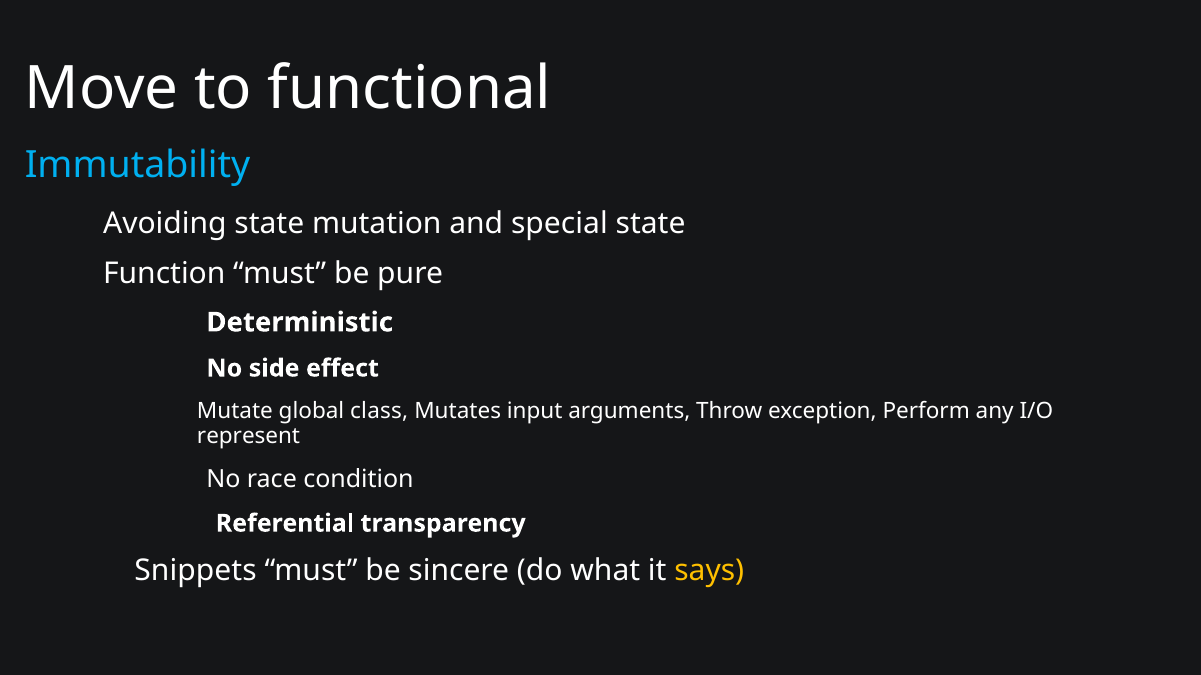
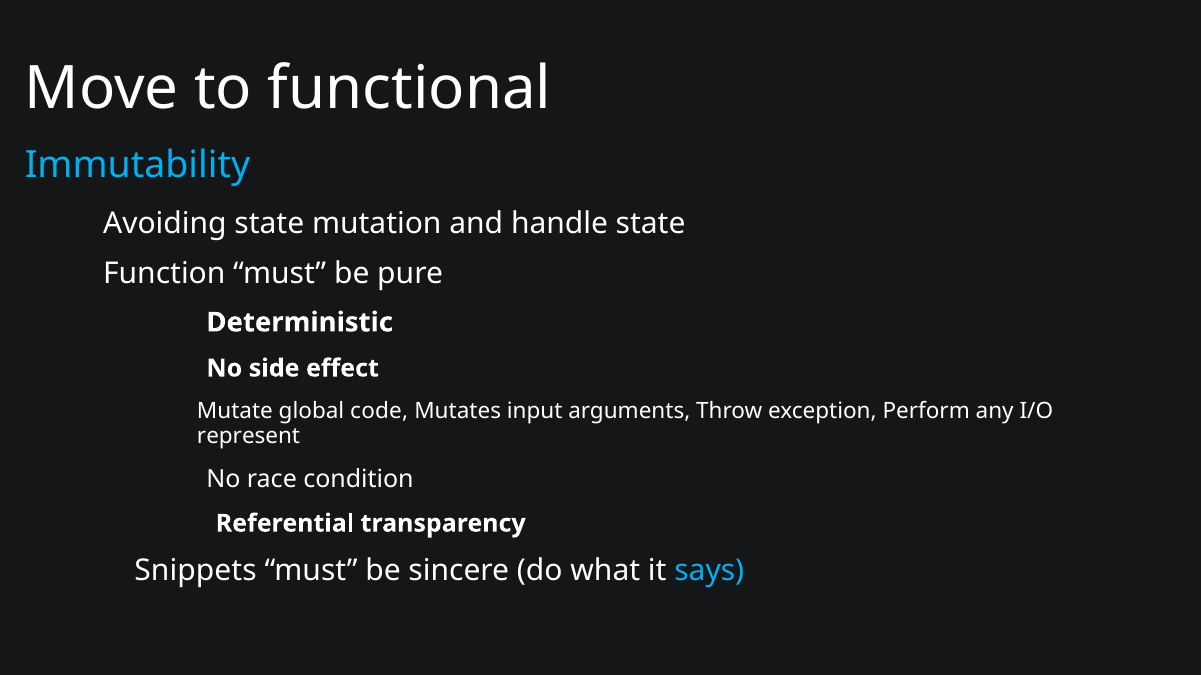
special: special -> handle (559, 224)
class: class -> code (379, 412)
says colour: yellow -> light blue (709, 571)
